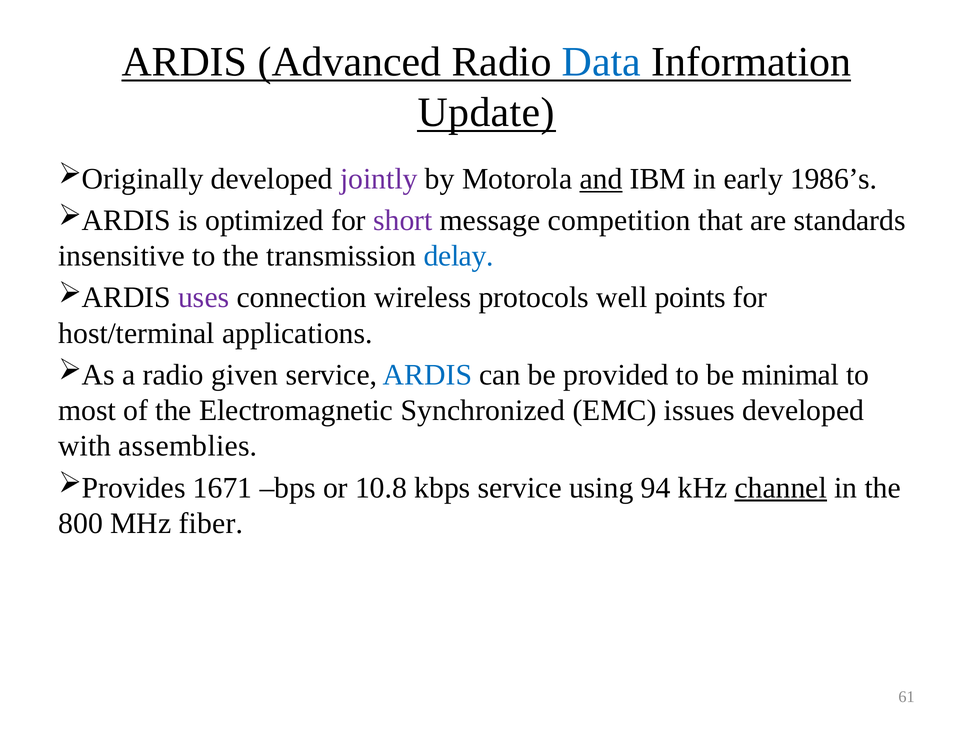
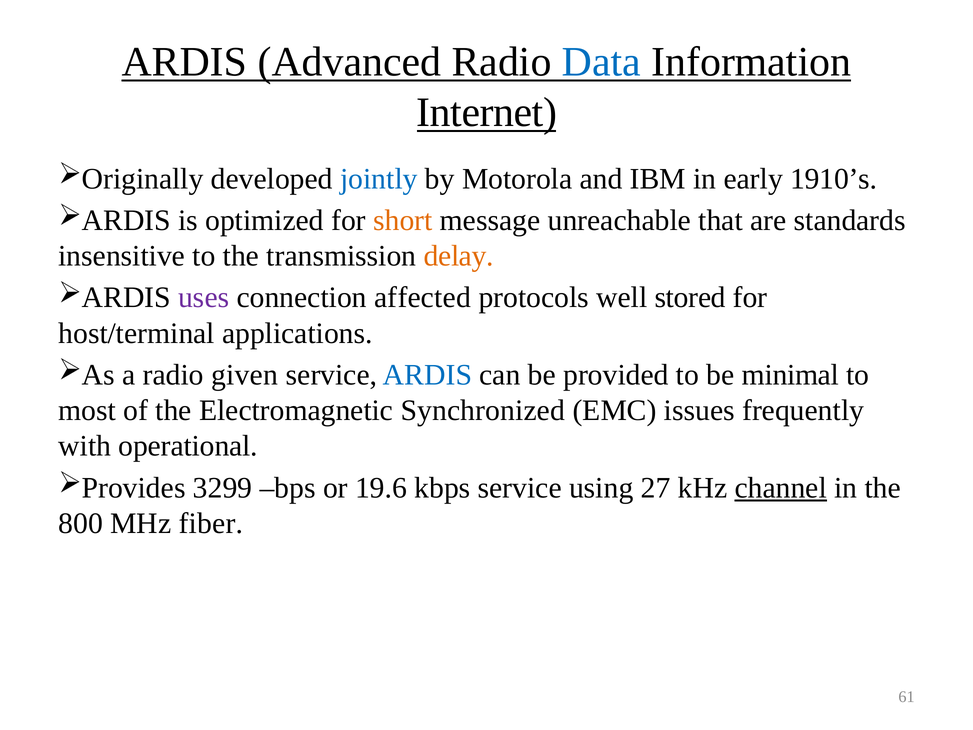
Update: Update -> Internet (487, 112)
jointly colour: purple -> blue (379, 179)
and underline: present -> none (601, 179)
1986’s: 1986’s -> 1910’s (834, 179)
short colour: purple -> orange (403, 220)
competition: competition -> unreachable (619, 220)
delay colour: blue -> orange (459, 256)
wireless: wireless -> affected (423, 298)
points: points -> stored (690, 298)
issues developed: developed -> frequently (803, 410)
assemblies: assemblies -> operational (188, 446)
1671: 1671 -> 3299 (223, 488)
10.8: 10.8 -> 19.6 (381, 488)
94: 94 -> 27 (656, 488)
